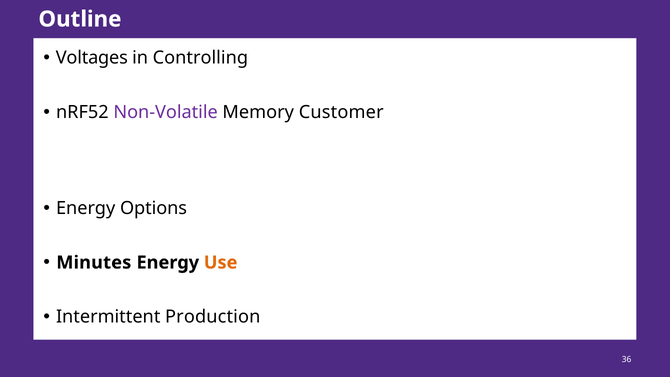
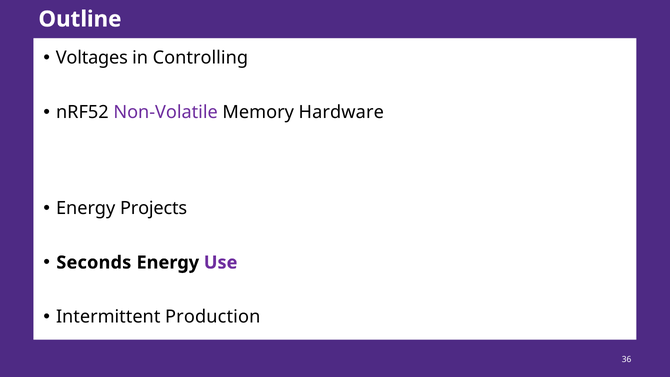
Customer: Customer -> Hardware (341, 112)
Options: Options -> Projects (154, 208)
Minutes: Minutes -> Seconds (94, 262)
Use colour: orange -> purple (221, 262)
